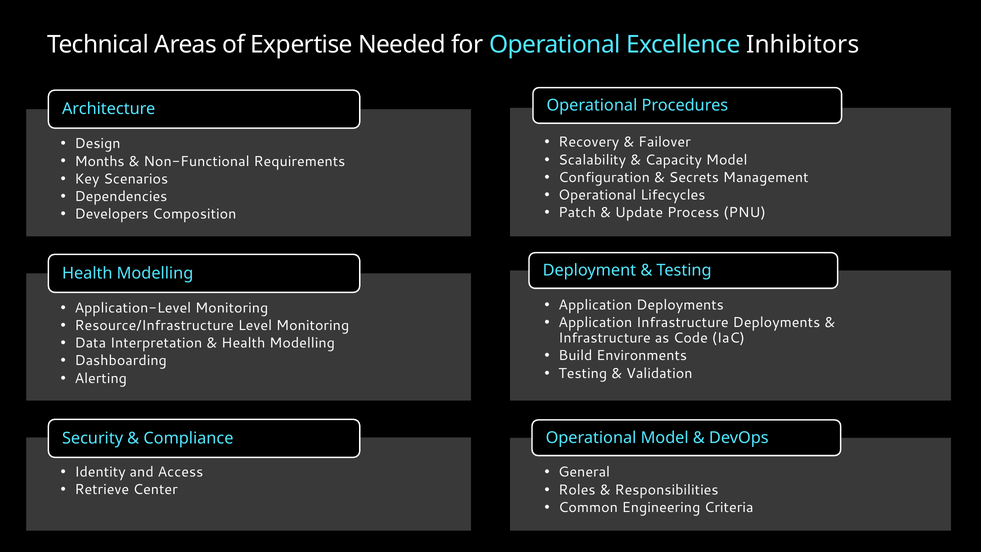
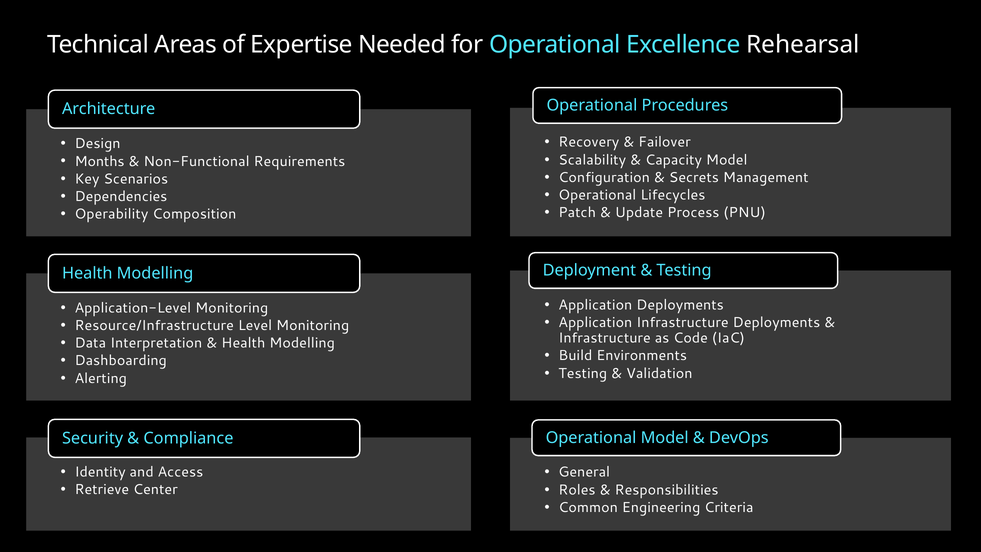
Inhibitors: Inhibitors -> Rehearsal (803, 45)
Developers: Developers -> Operability (111, 214)
